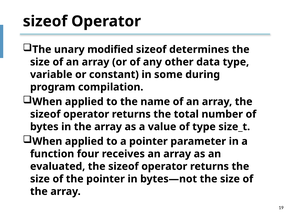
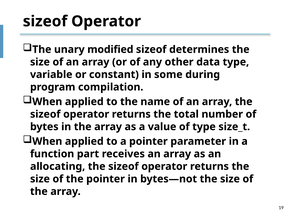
four: four -> part (88, 154)
evaluated: evaluated -> allocating (58, 167)
